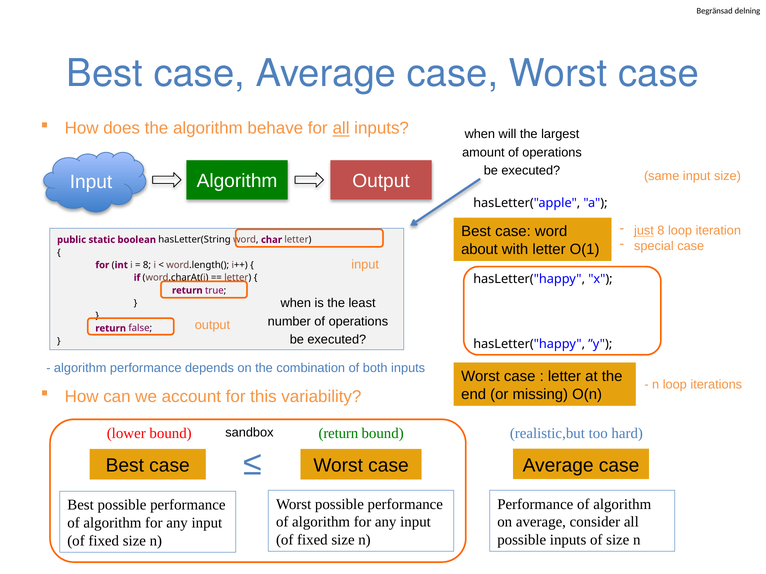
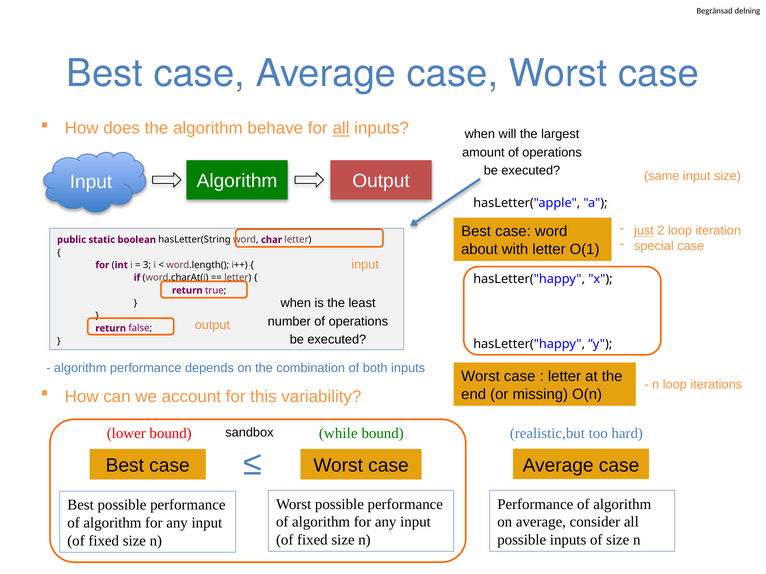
just 8: 8 -> 2 (661, 231)
8: 8 -> 3 (147, 265)
return: return -> while (338, 433)
